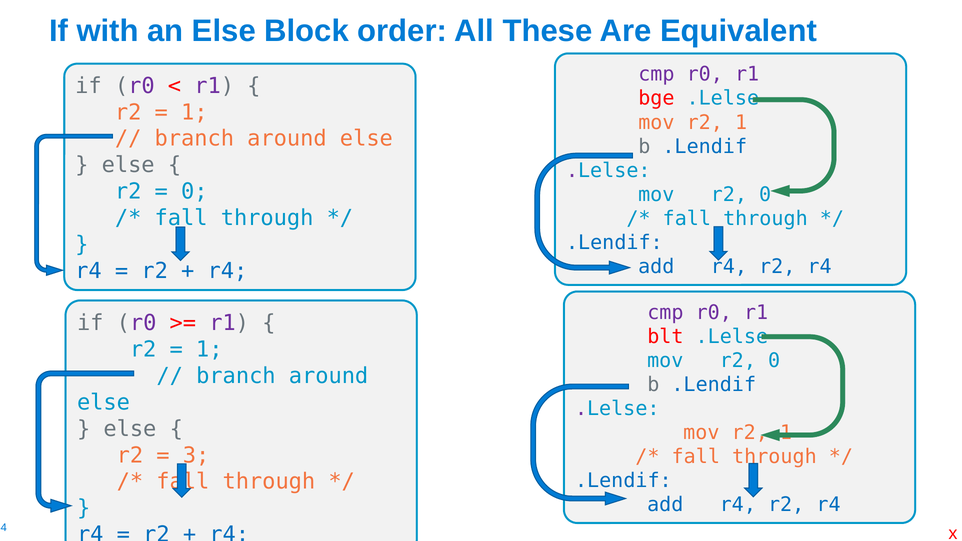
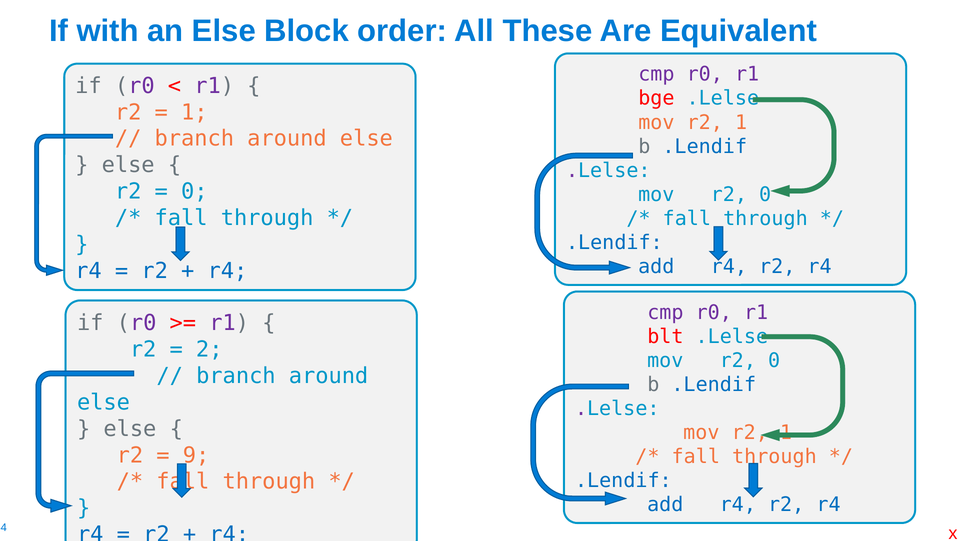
1: 1 -> 2 (209, 350)
3: 3 -> 9 (196, 455)
